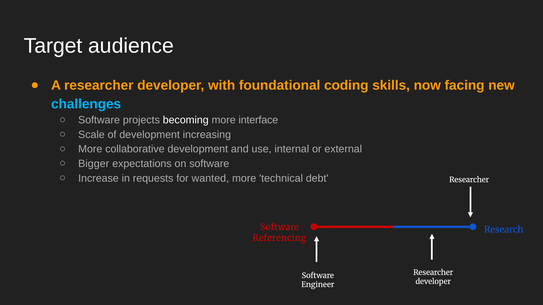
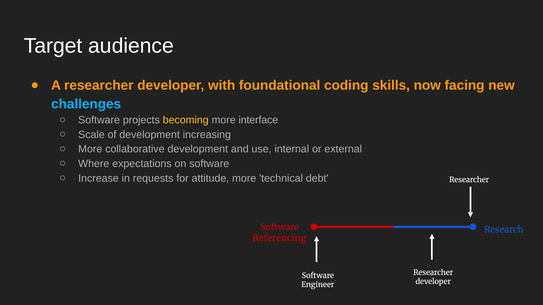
becoming colour: white -> yellow (186, 120)
Bigger: Bigger -> Where (94, 164)
wanted: wanted -> attitude (210, 179)
